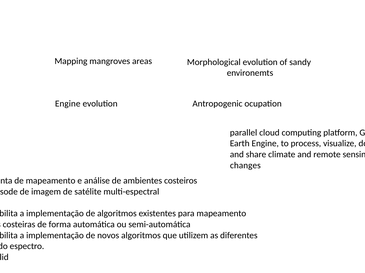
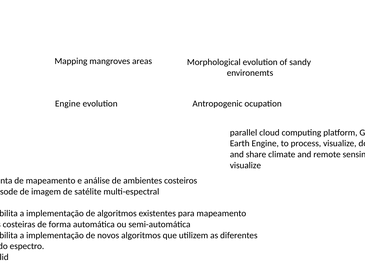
changes: changes -> visualize (245, 166)
